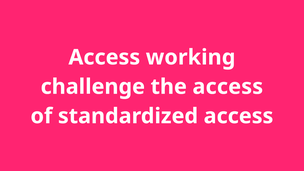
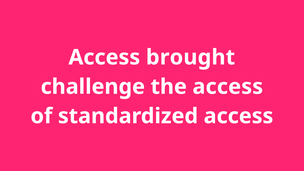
working: working -> brought (191, 57)
